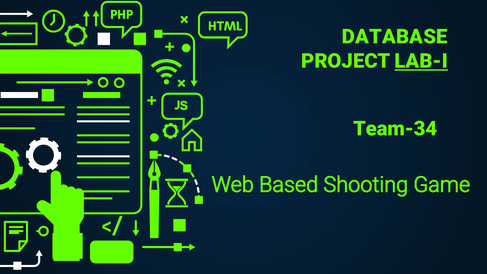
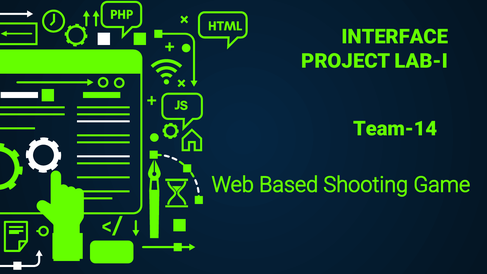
DATABASE: DATABASE -> INTERFACE (395, 37)
LAB-I underline: present -> none (421, 61)
Team-34: Team-34 -> Team-14 (395, 129)
